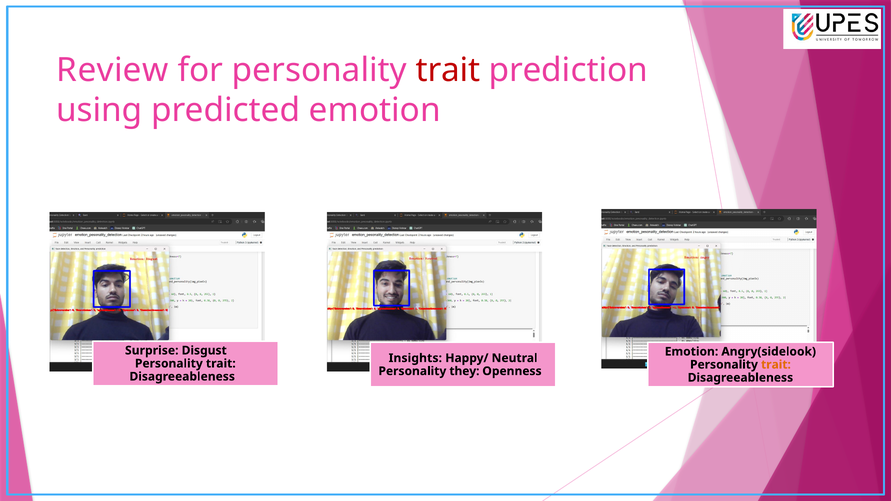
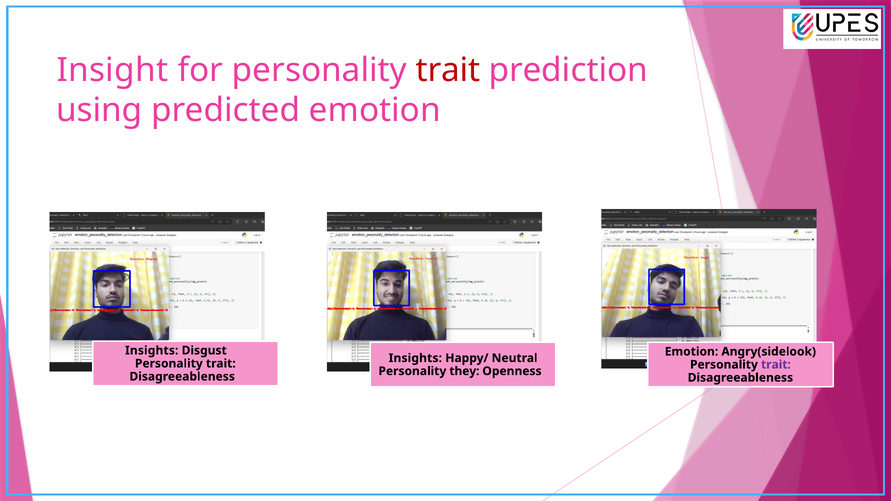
Review: Review -> Insight (112, 70)
Surprise: Surprise -> Insights (152, 351)
trait colour: orange -> purple (776, 365)
